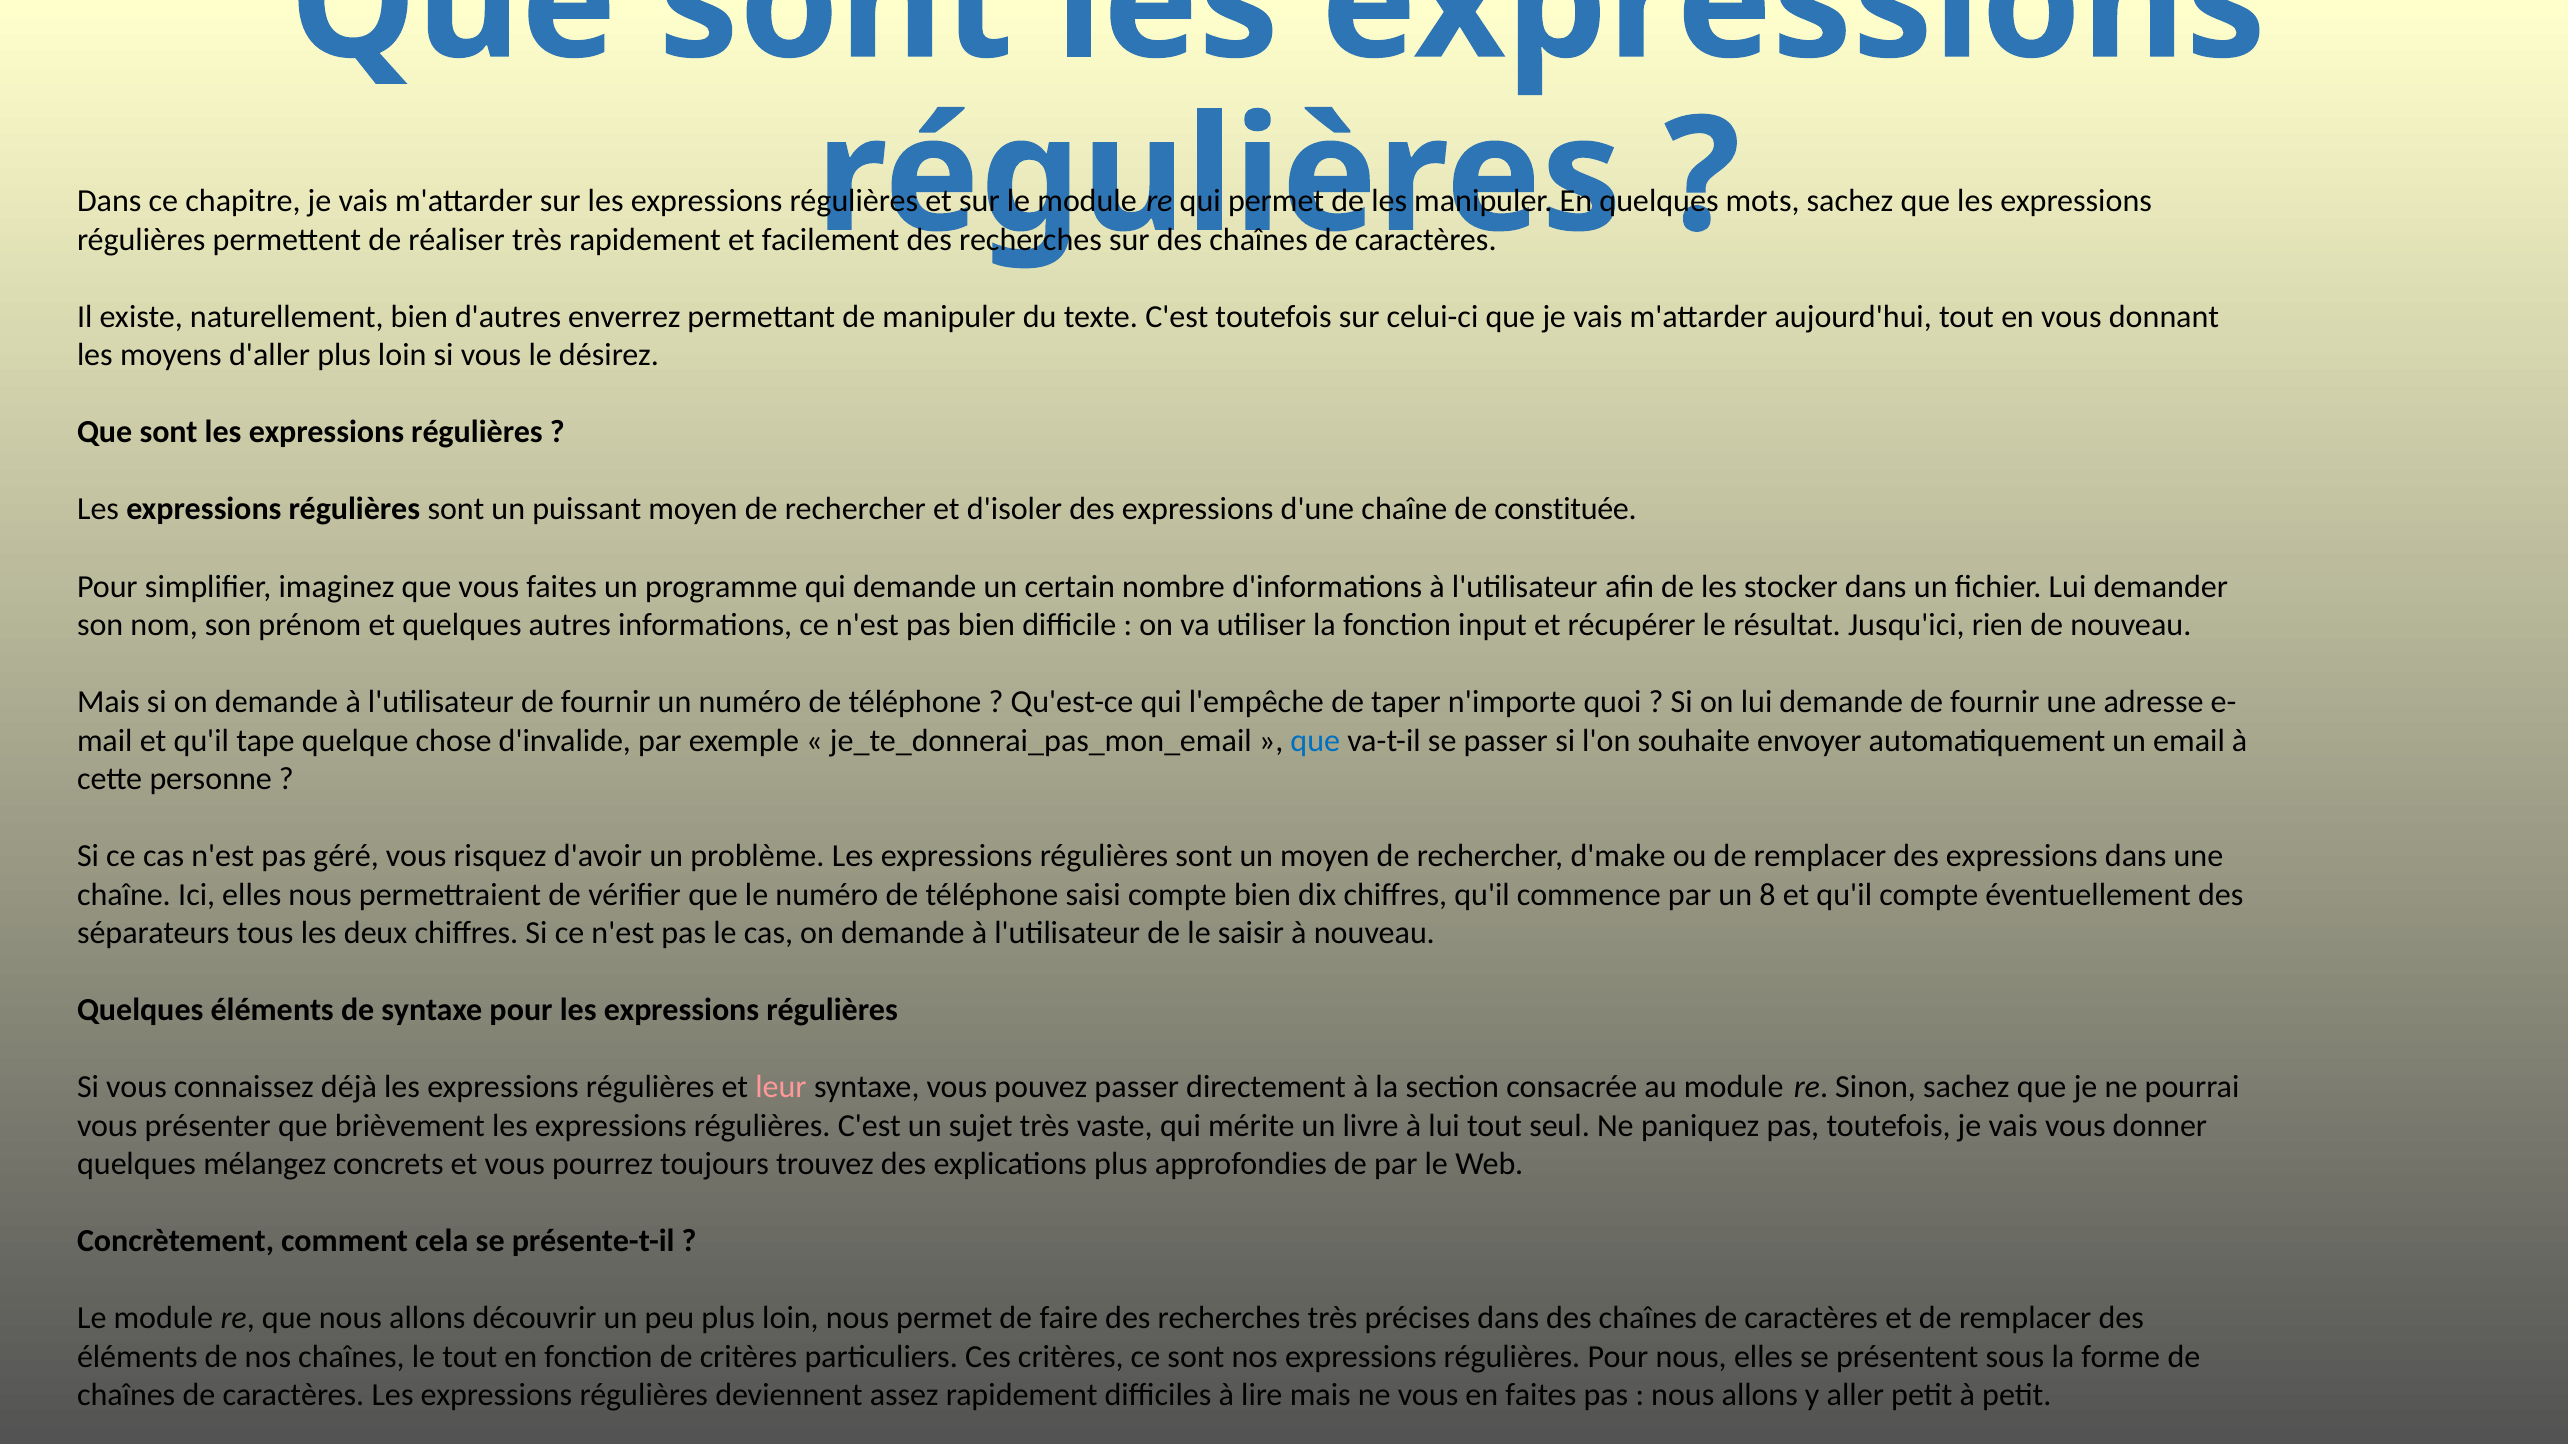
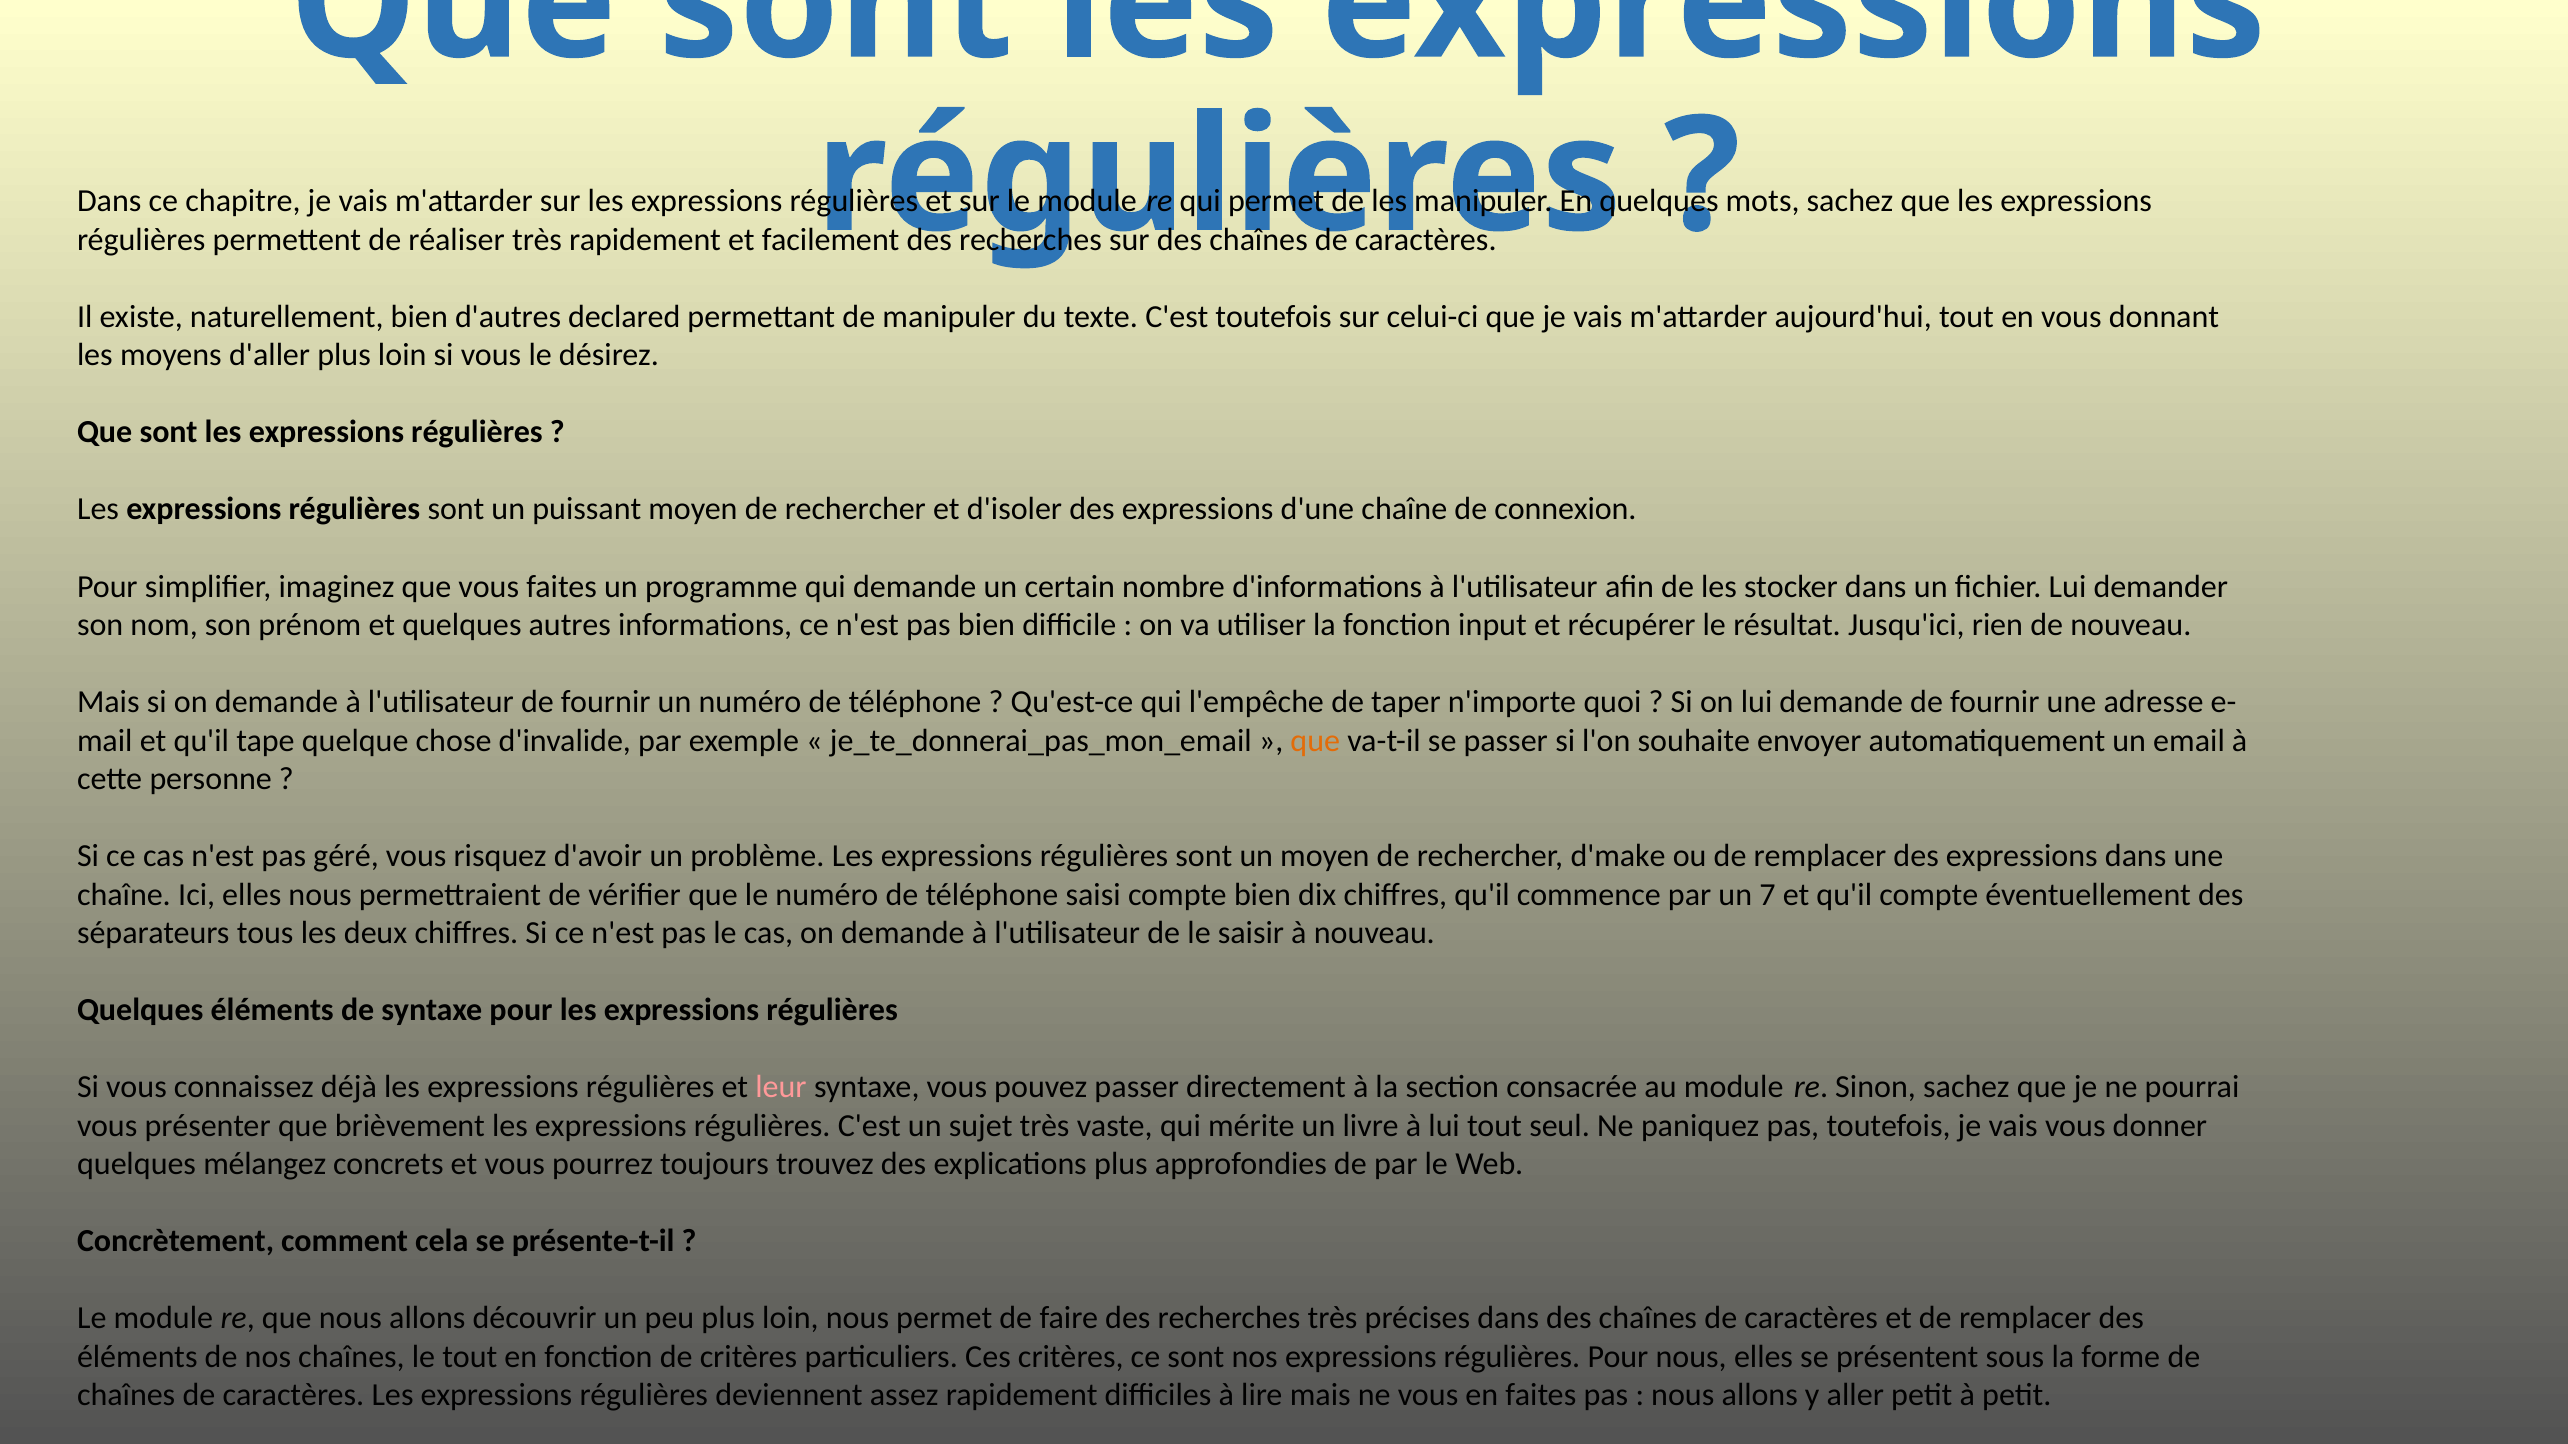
enverrez: enverrez -> declared (624, 317)
constituée: constituée -> connexion (1565, 510)
que colour: blue -> orange (1315, 741)
8: 8 -> 7 (1768, 895)
